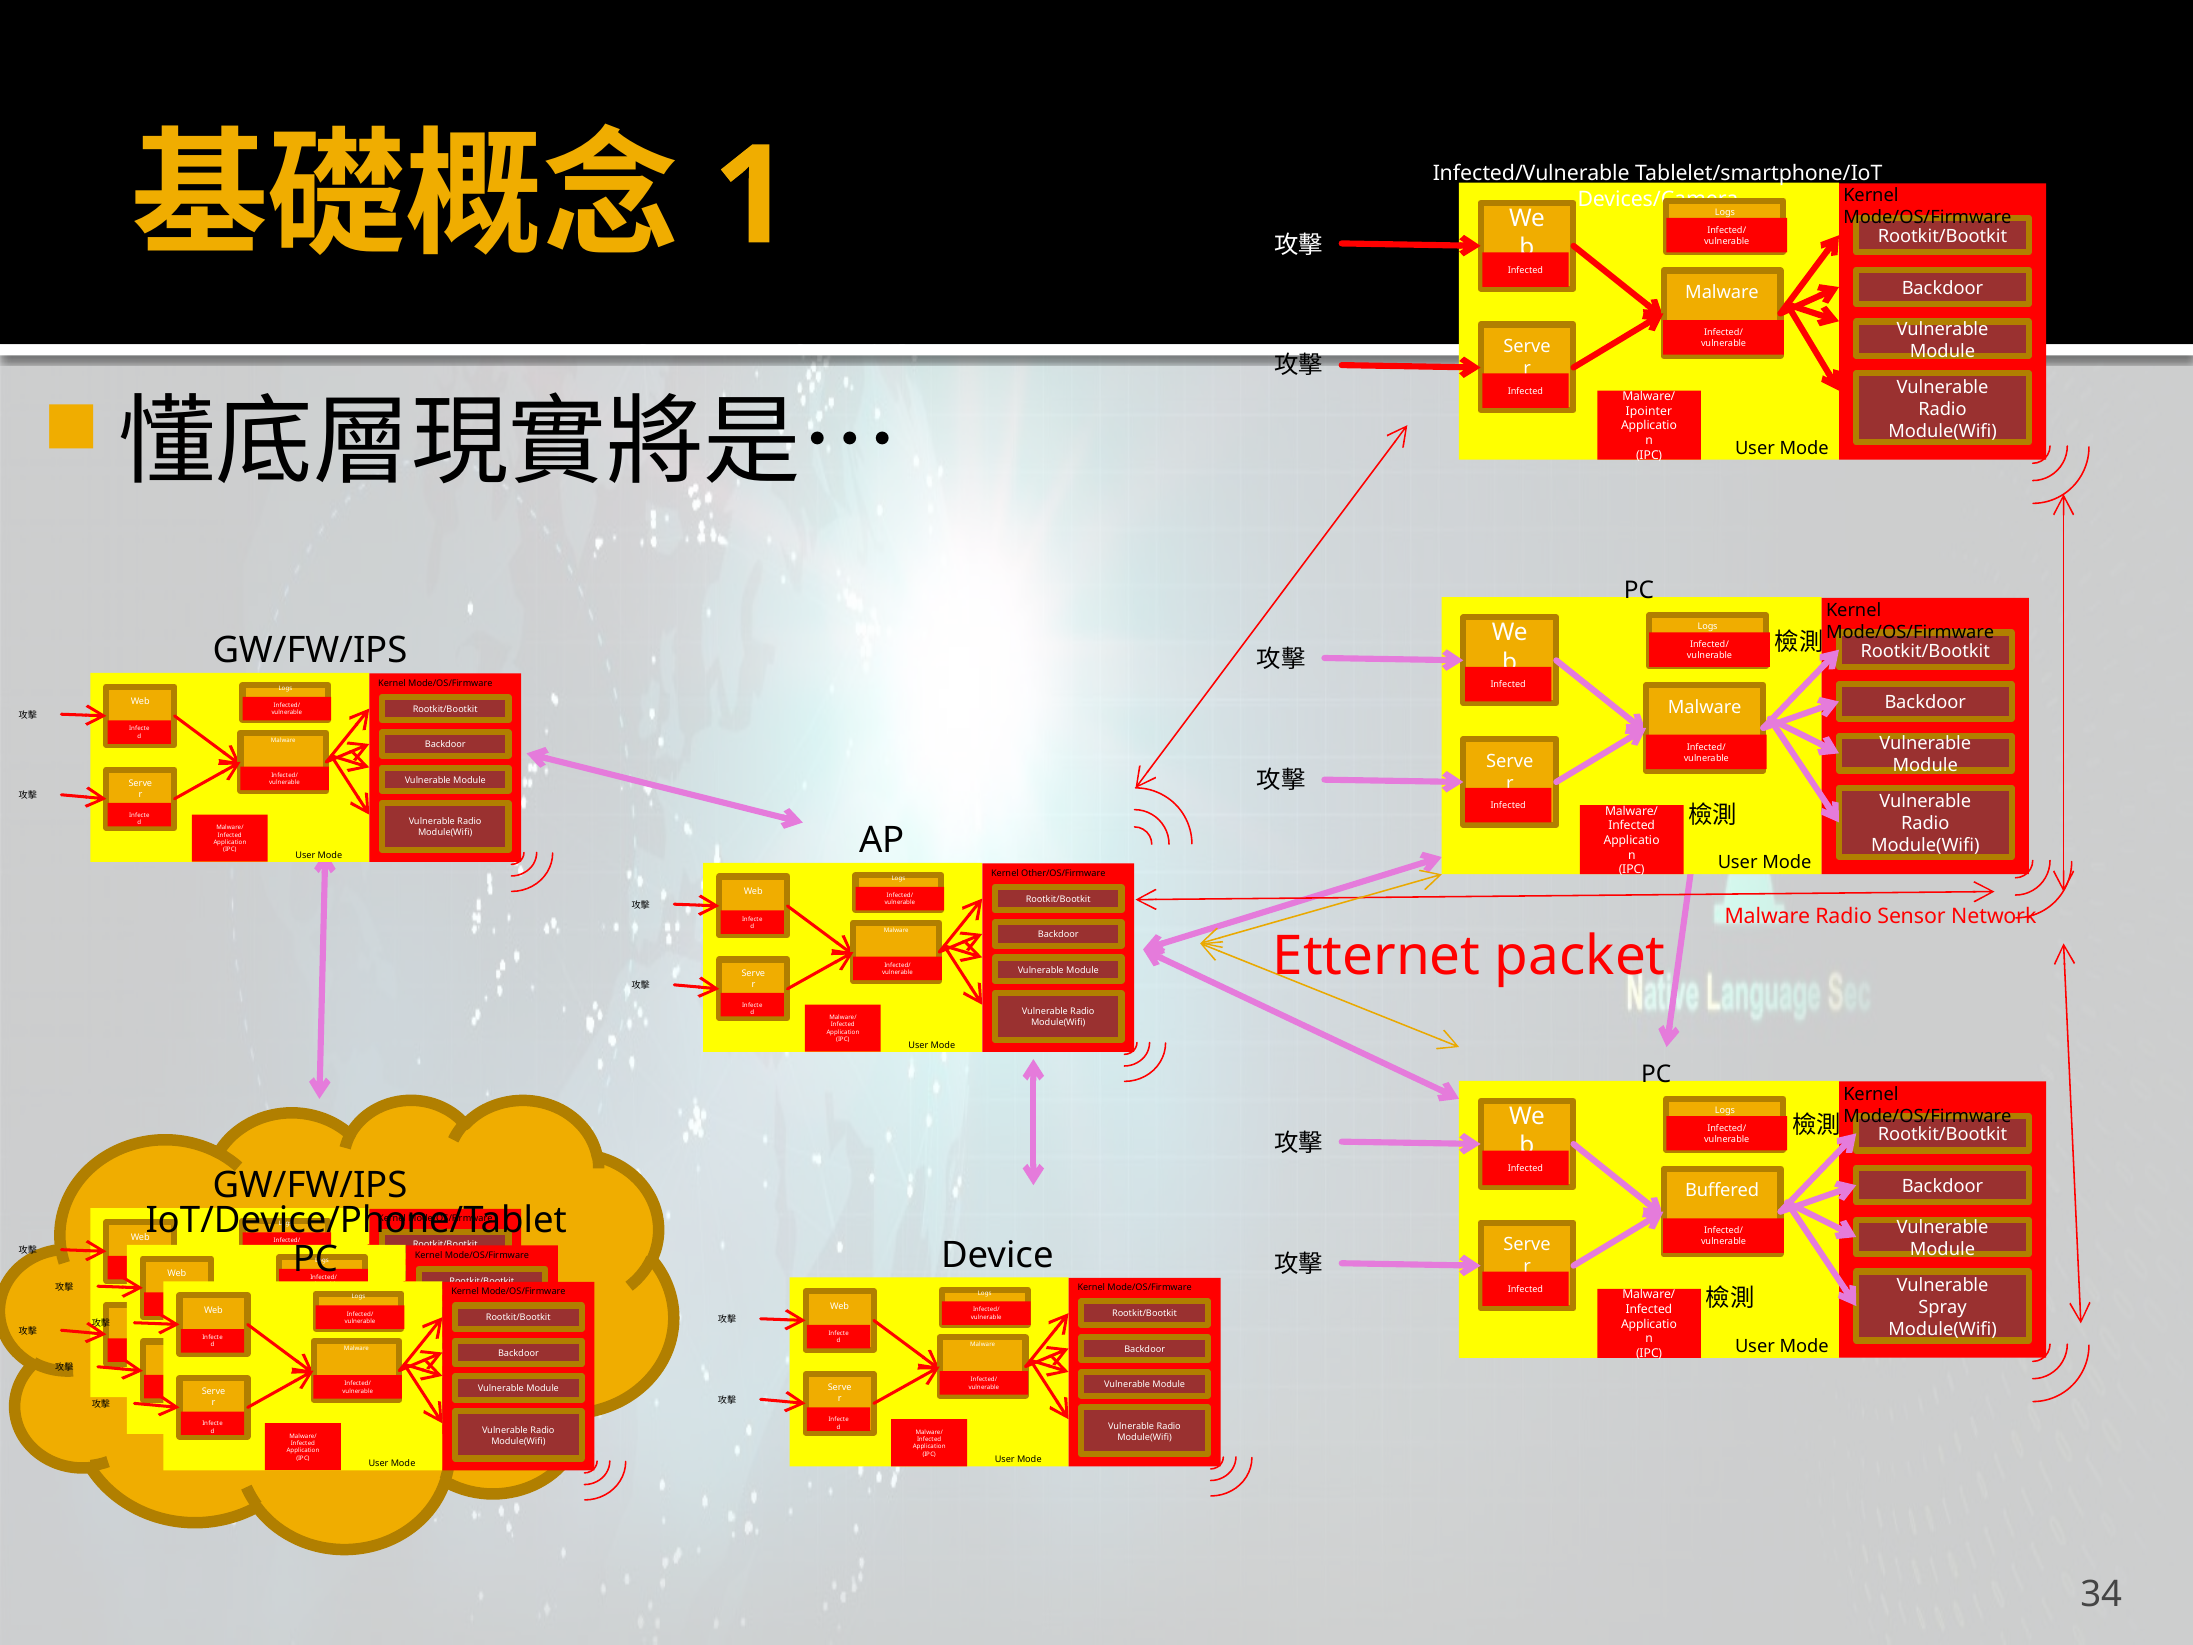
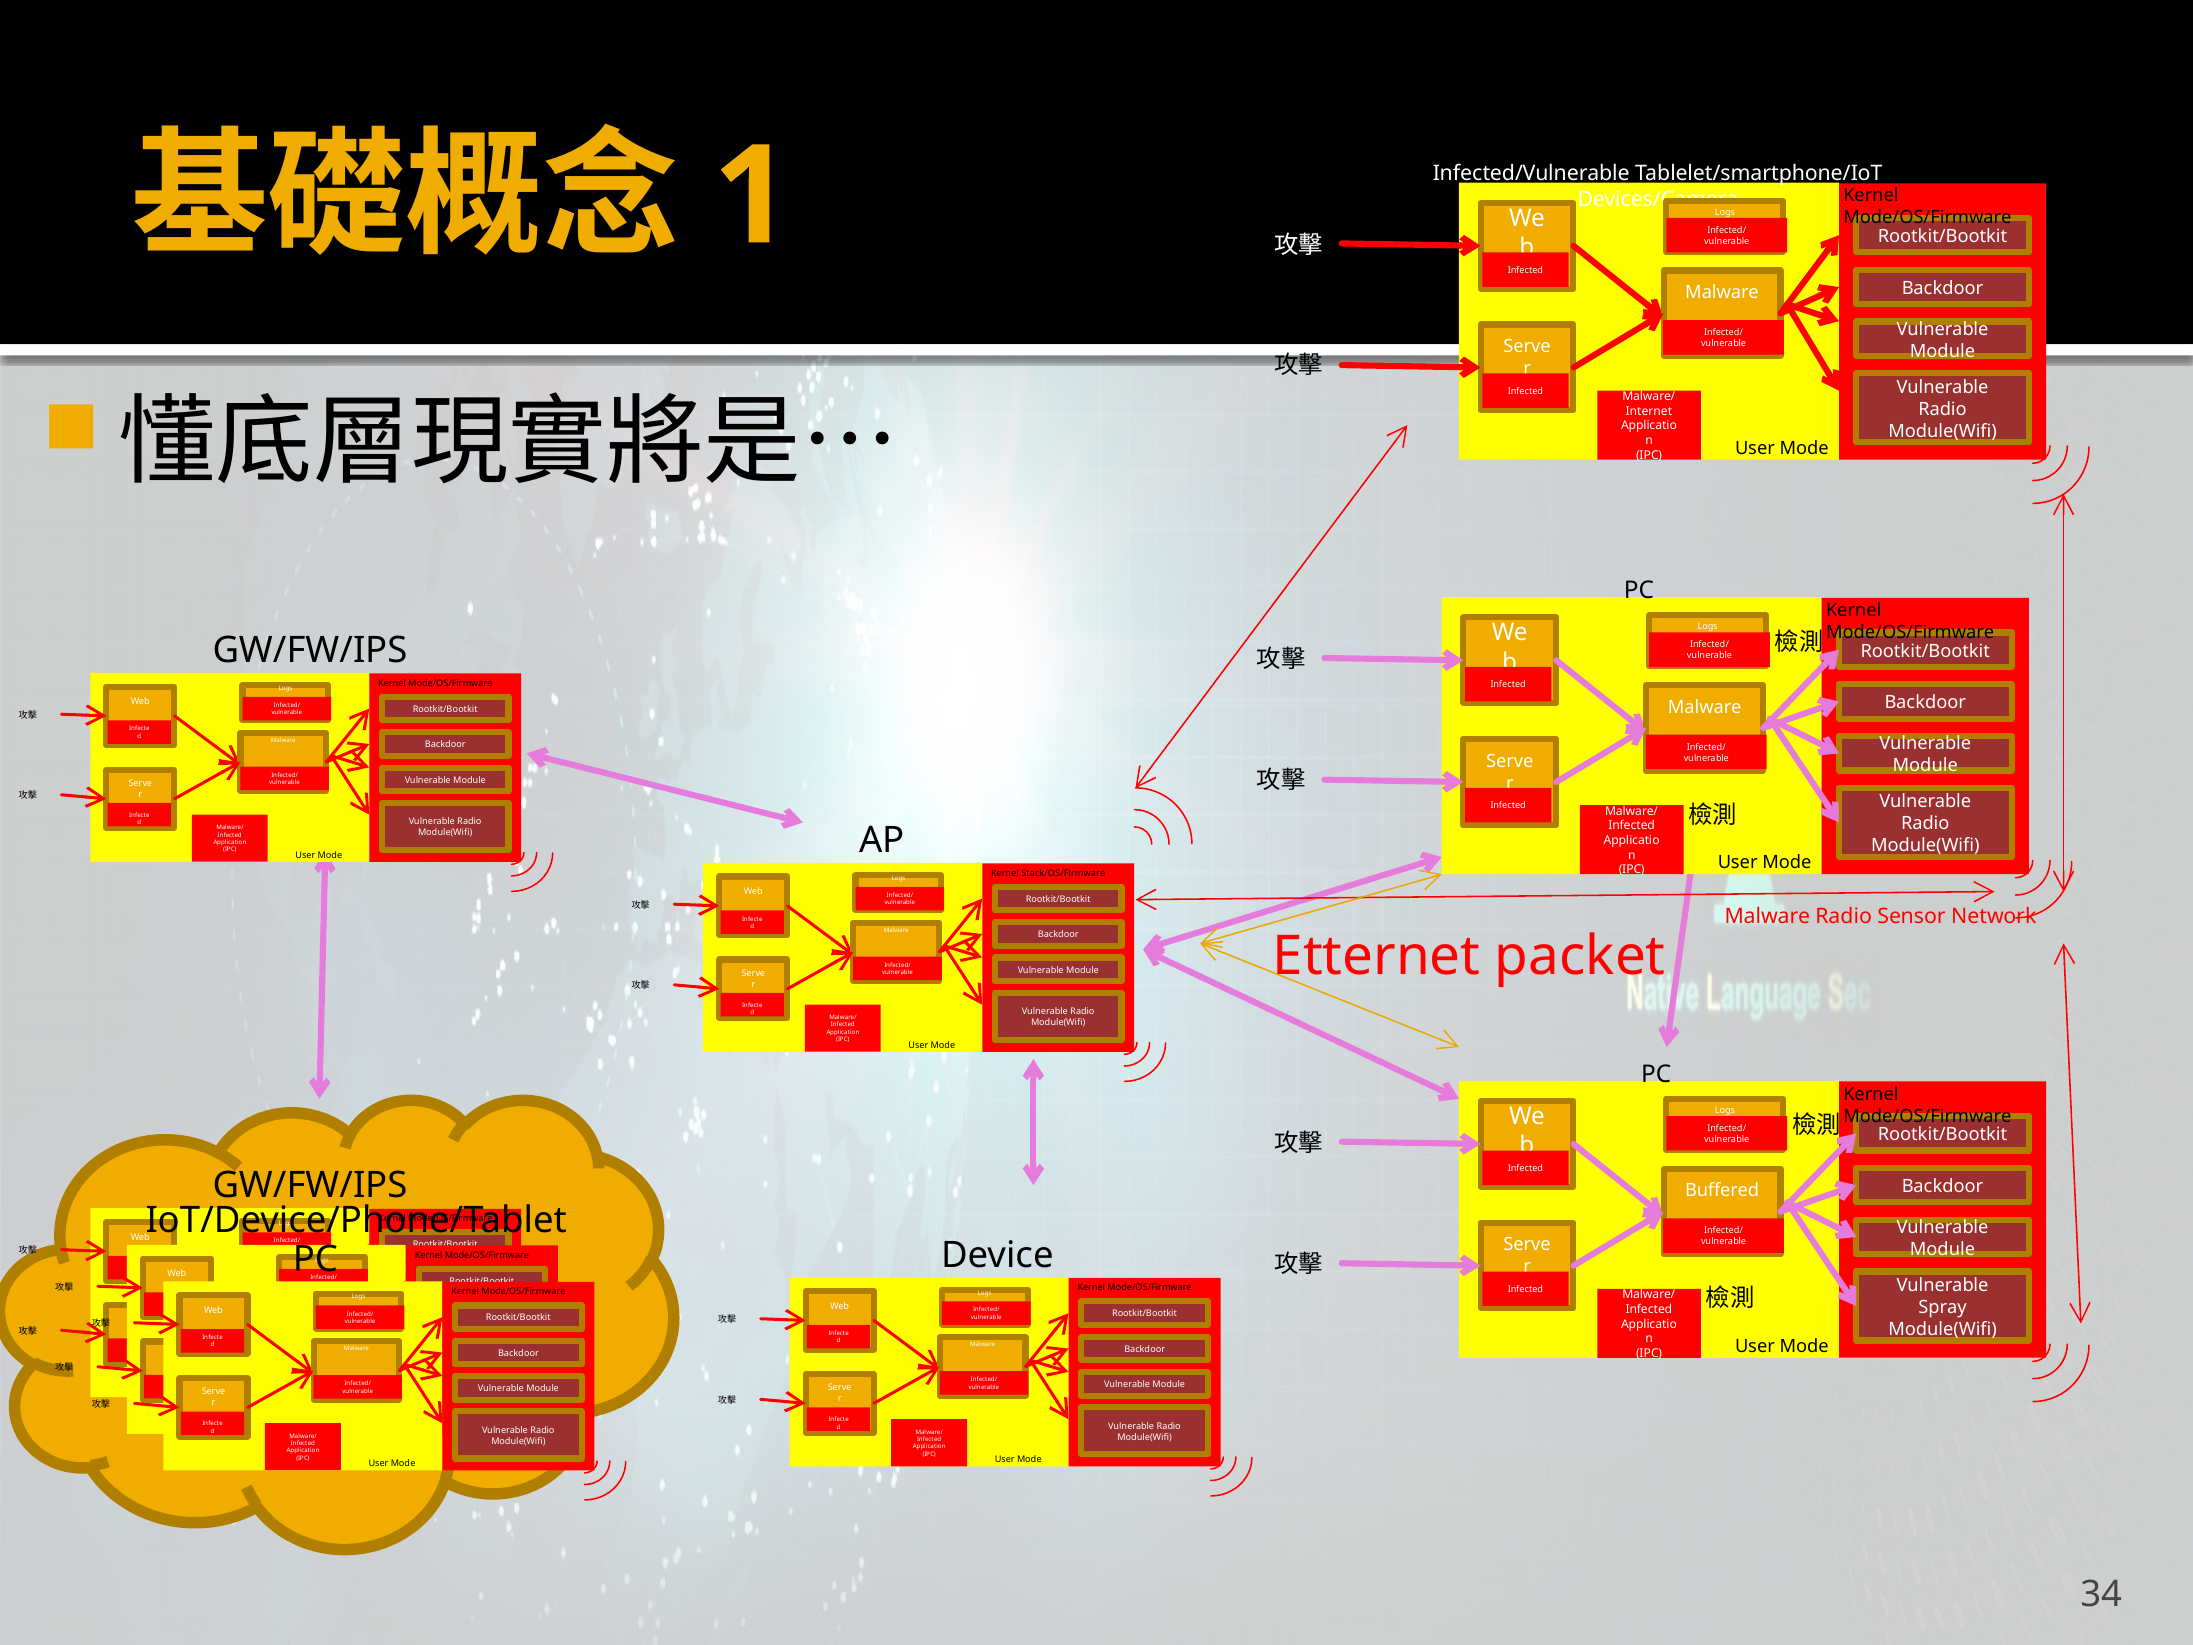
Ipointer: Ipointer -> Internet (1649, 411)
Other/OS/Firmware: Other/OS/Firmware -> Stack/OS/Firmware (1063, 873)
